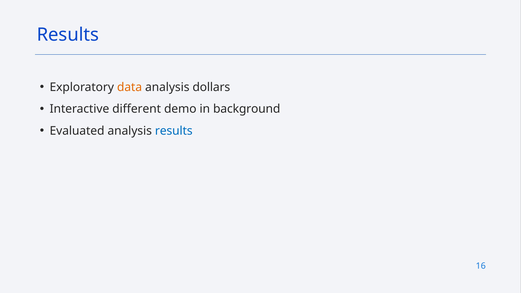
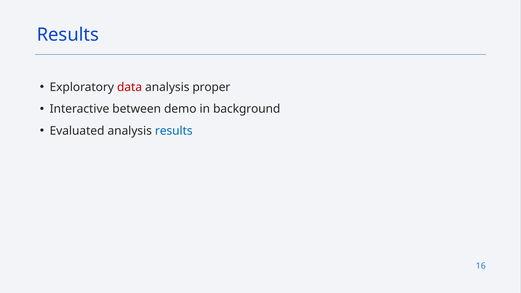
data colour: orange -> red (130, 87)
dollars: dollars -> proper (211, 87)
different: different -> between (137, 109)
